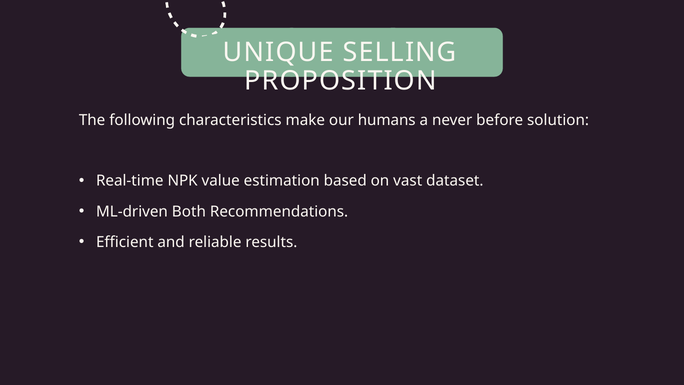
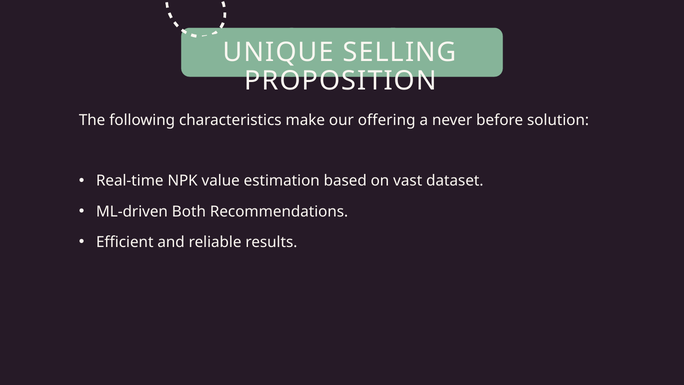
humans: humans -> offering (387, 120)
